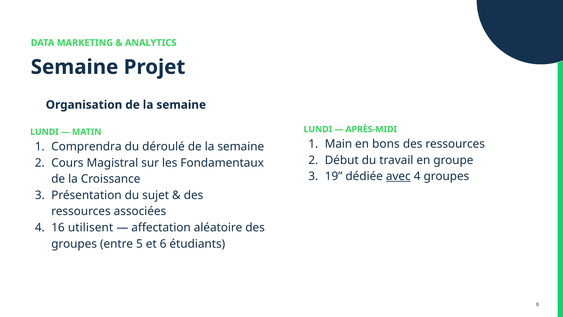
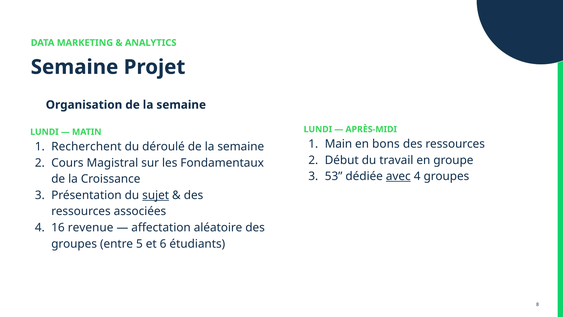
Comprendra: Comprendra -> Recherchent (86, 146)
19: 19 -> 53 (334, 176)
sujet underline: none -> present (156, 195)
utilisent: utilisent -> revenue (91, 227)
